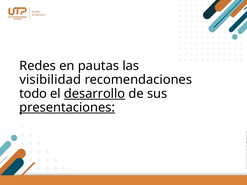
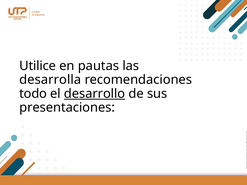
Redes: Redes -> Utilice (38, 66)
visibilidad: visibilidad -> desarrolla (50, 80)
presentaciones underline: present -> none (67, 108)
